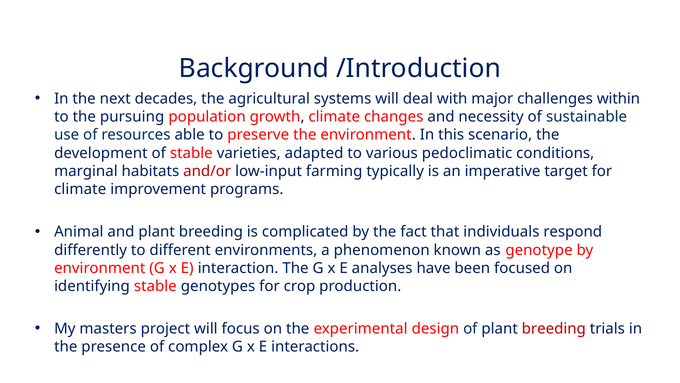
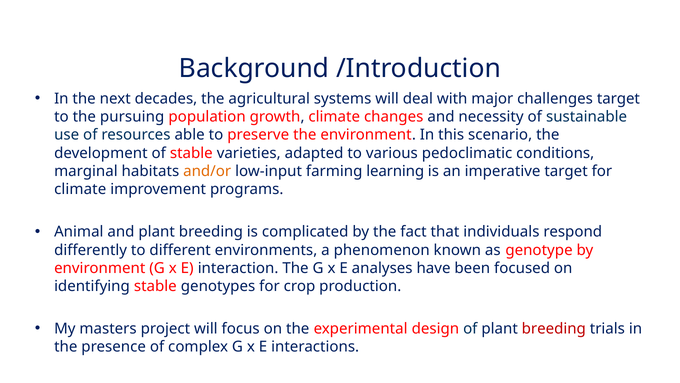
challenges within: within -> target (618, 98)
and/or colour: red -> orange (207, 171)
typically: typically -> learning (395, 171)
